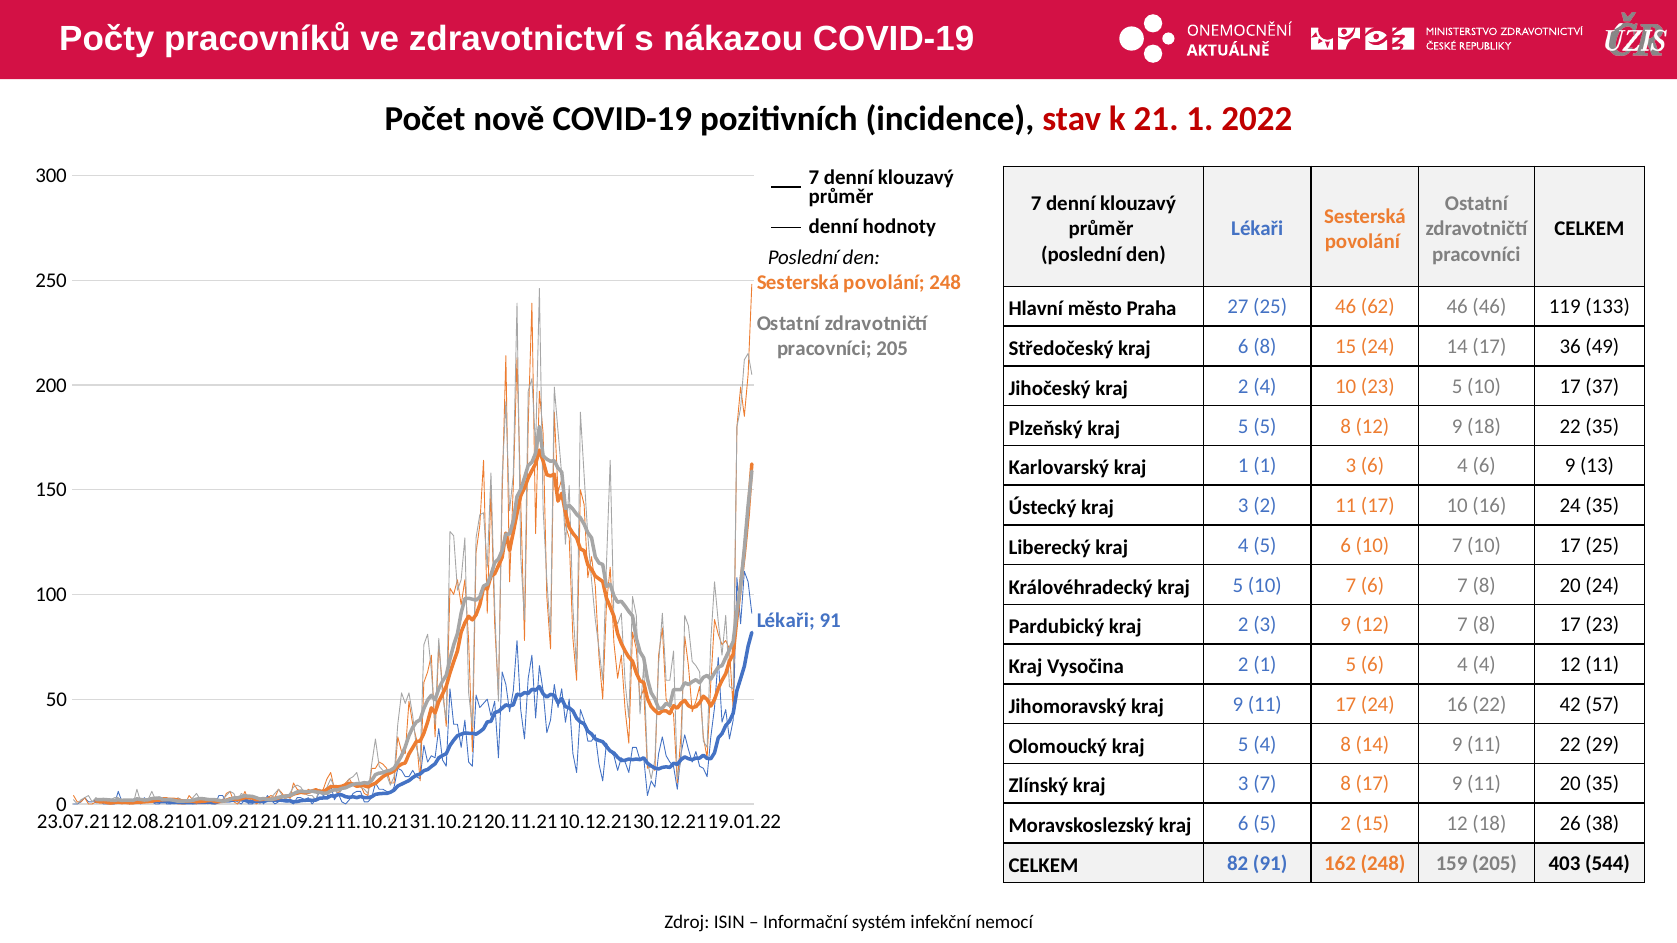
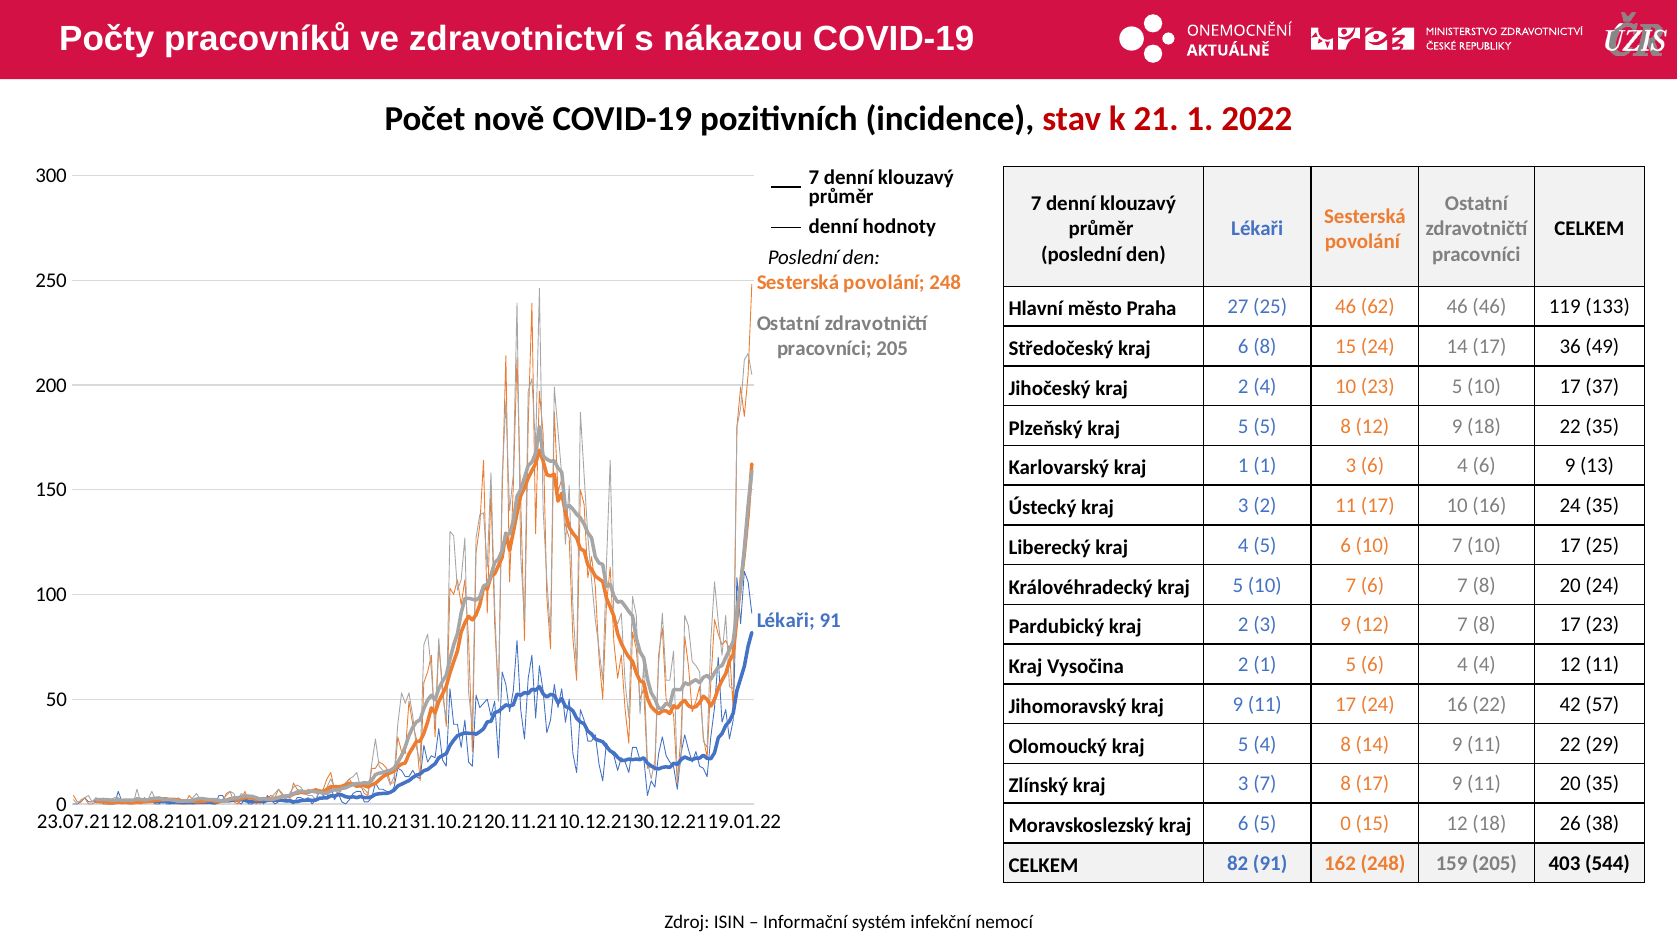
5 2: 2 -> 0 (1346, 824)
